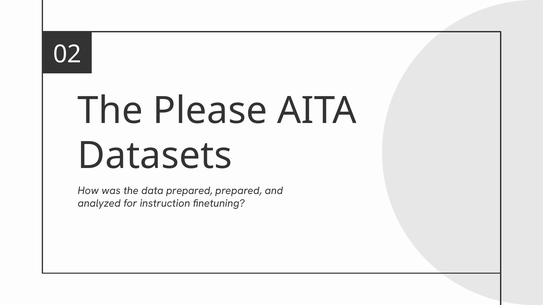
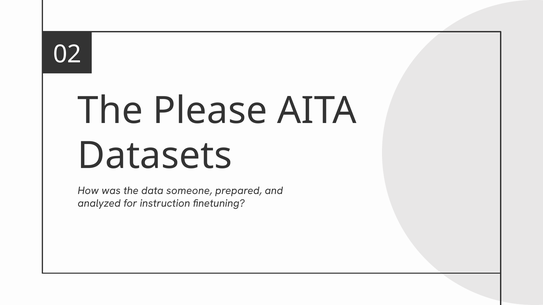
data prepared: prepared -> someone (189, 191)
